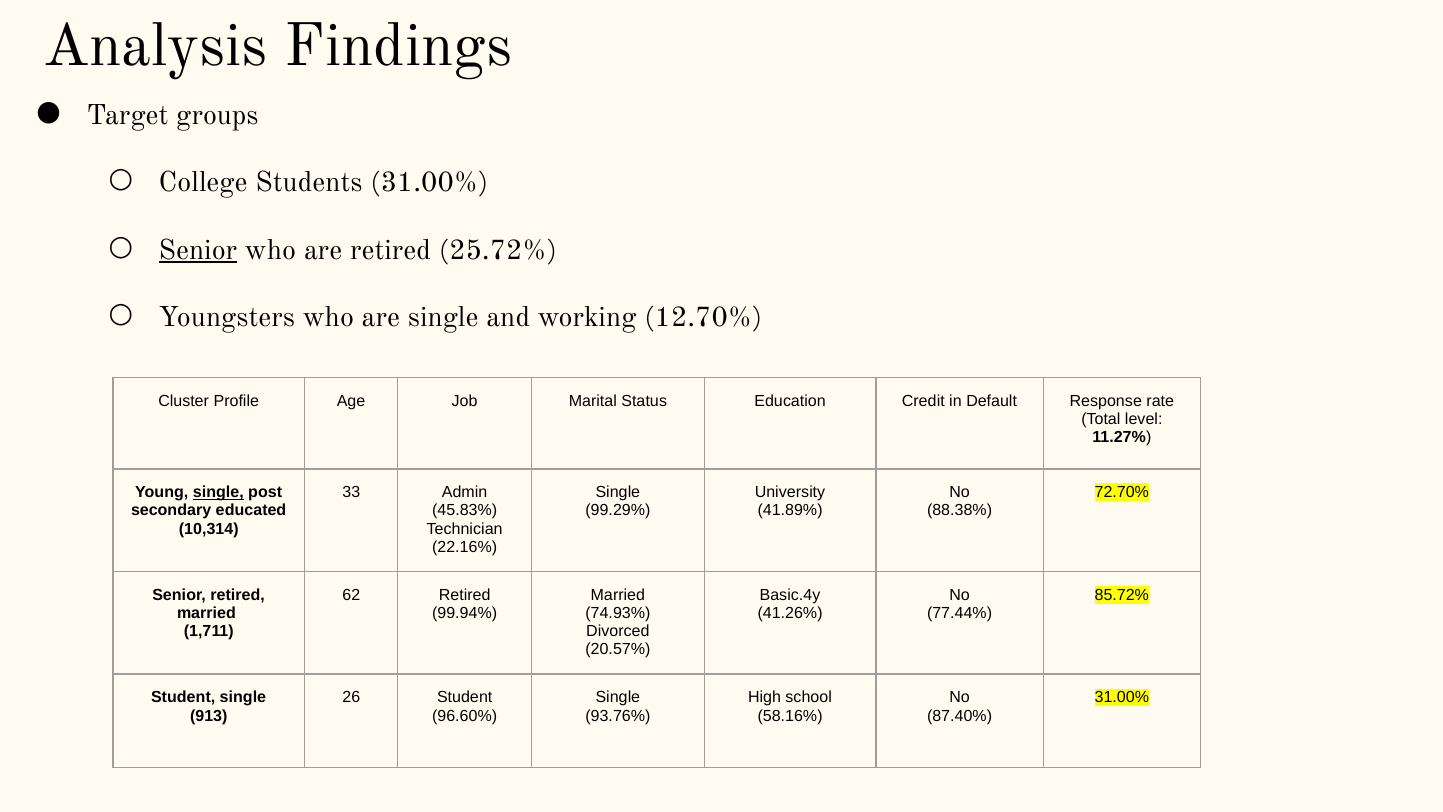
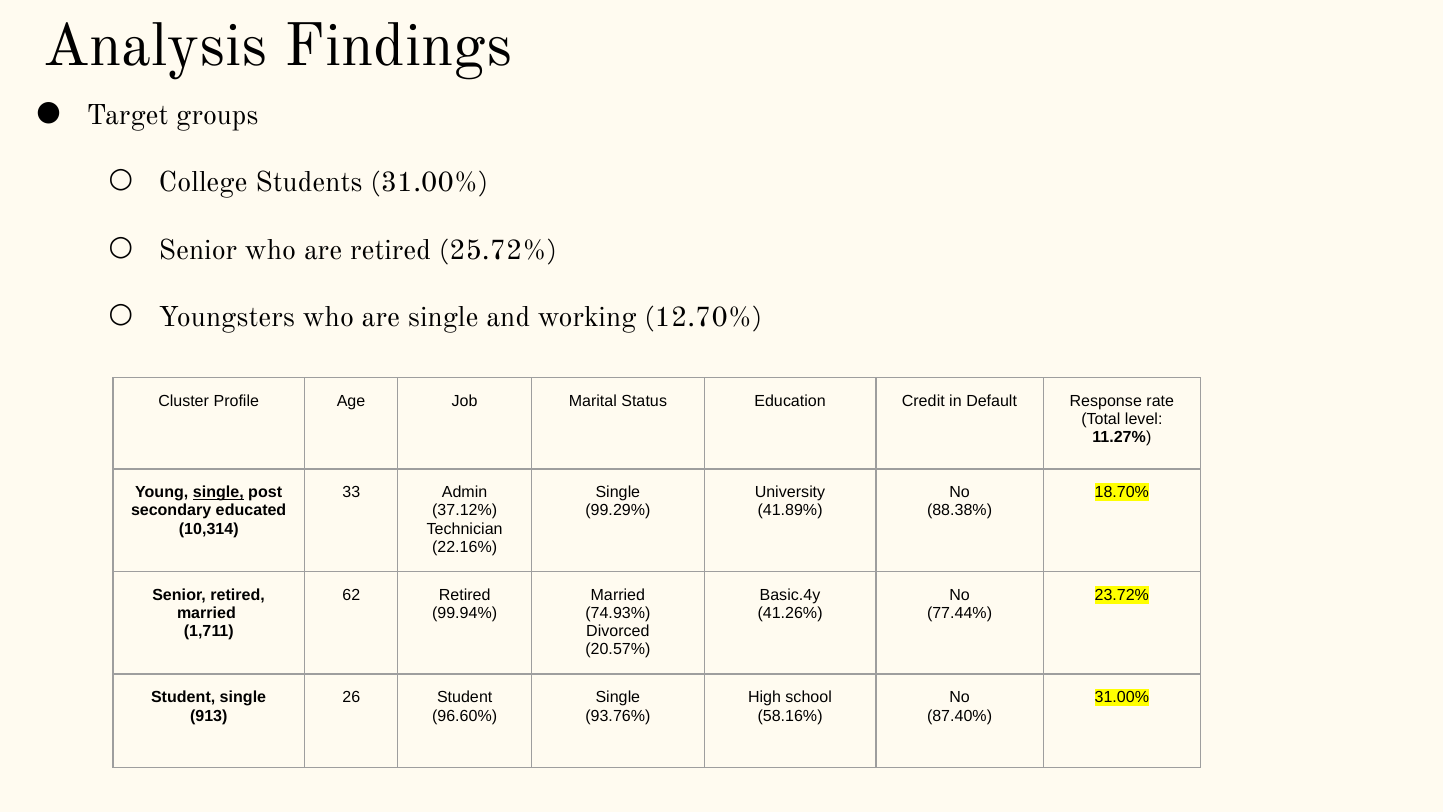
Senior underline: present -> none (198, 250)
72.70%: 72.70% -> 18.70% (1122, 492)
45.83%: 45.83% -> 37.12% (465, 510)
85.72%: 85.72% -> 23.72% (1122, 595)
